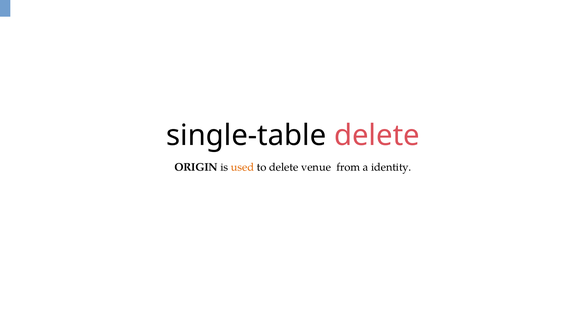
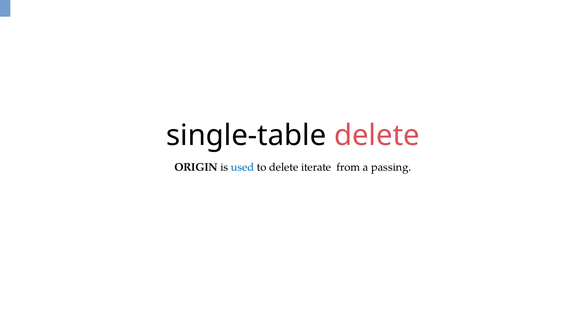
used colour: orange -> blue (243, 167)
venue: venue -> iterate (316, 167)
identity: identity -> passing (391, 167)
